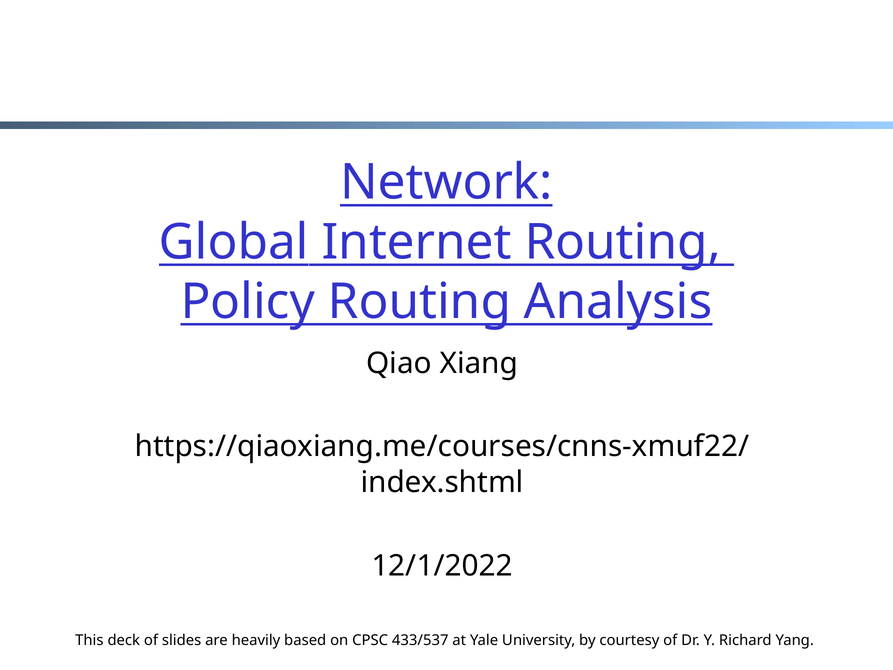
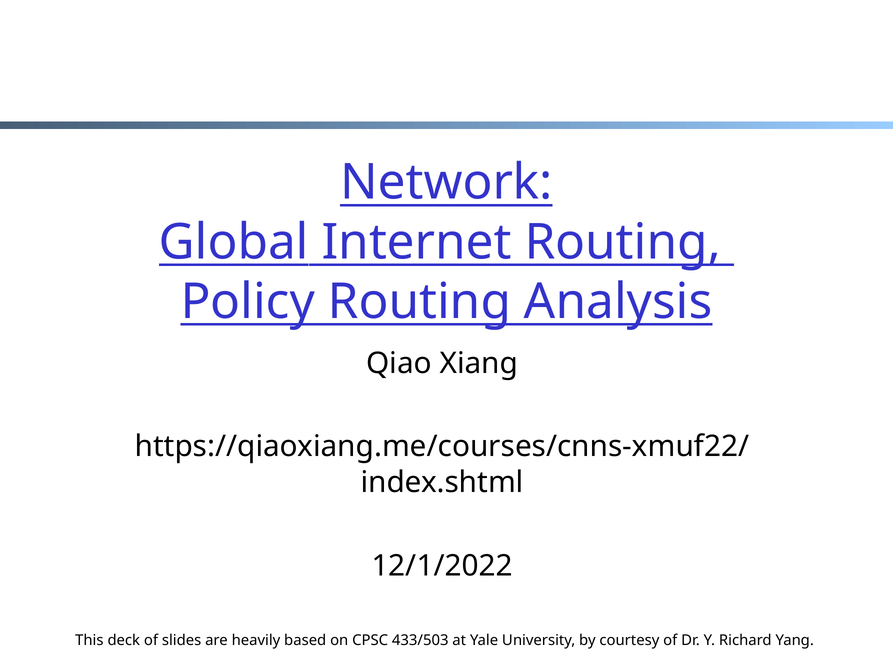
433/537: 433/537 -> 433/503 (420, 640)
